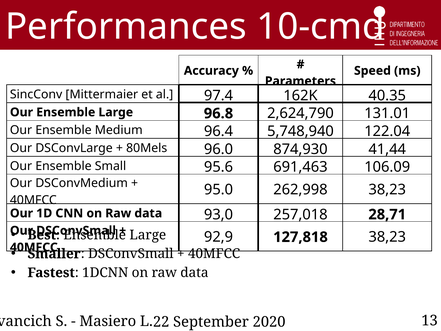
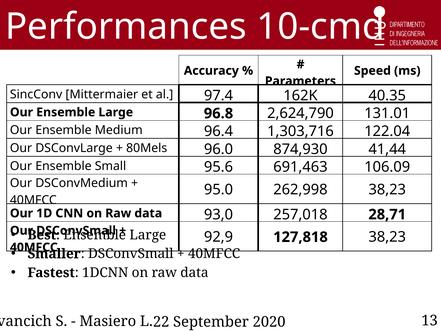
5,748,940: 5,748,940 -> 1,303,716 (300, 131)
